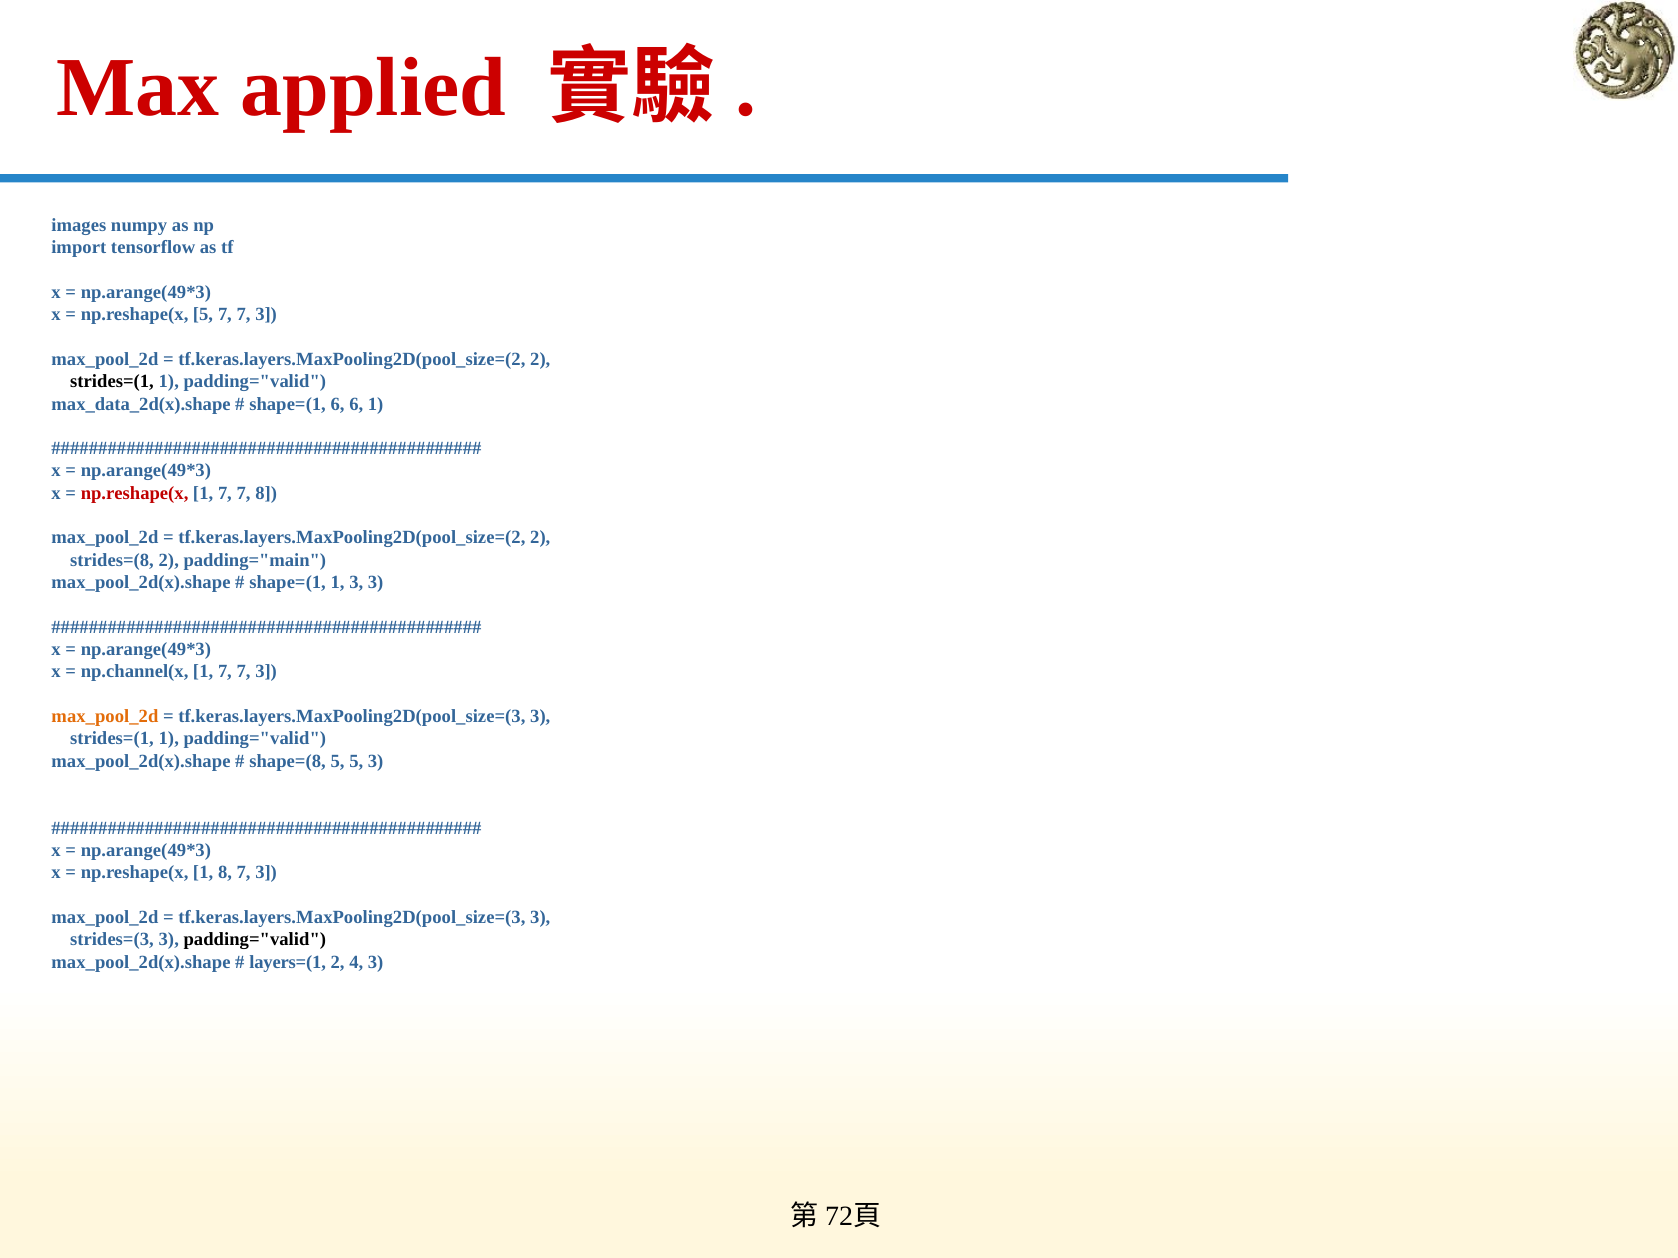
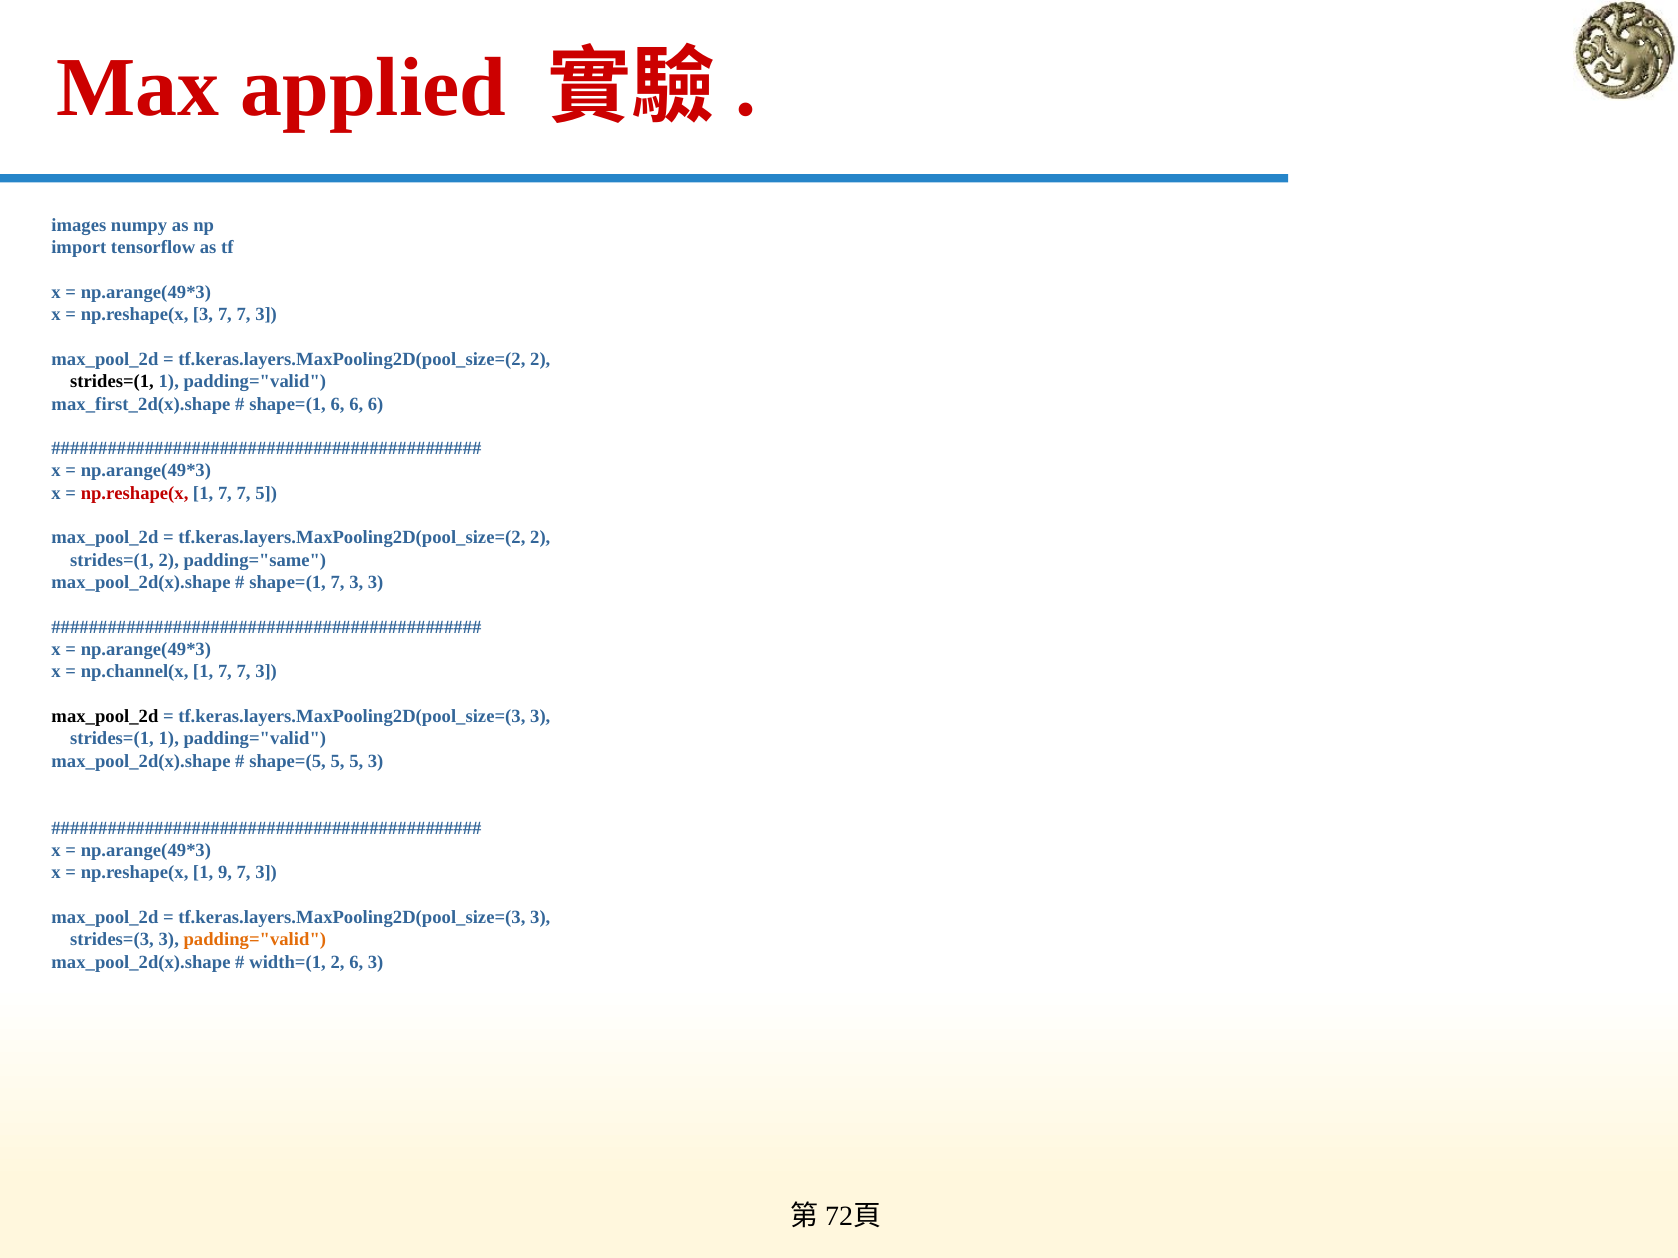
np.reshape(x 5: 5 -> 3 (203, 315)
max_data_2d(x).shape: max_data_2d(x).shape -> max_first_2d(x).shape (141, 404)
6 6 1: 1 -> 6 (376, 404)
7 8: 8 -> 5 (266, 493)
strides=(8: strides=(8 -> strides=(1 (112, 560)
padding="main: padding="main -> padding="same (255, 560)
shape=(1 1: 1 -> 7 (338, 583)
max_pool_2d colour: orange -> black (105, 717)
shape=(8: shape=(8 -> shape=(5 (288, 761)
1 8: 8 -> 9 (225, 873)
padding="valid colour: black -> orange (255, 940)
layers=(1: layers=(1 -> width=(1 (288, 962)
2 4: 4 -> 6 (356, 962)
